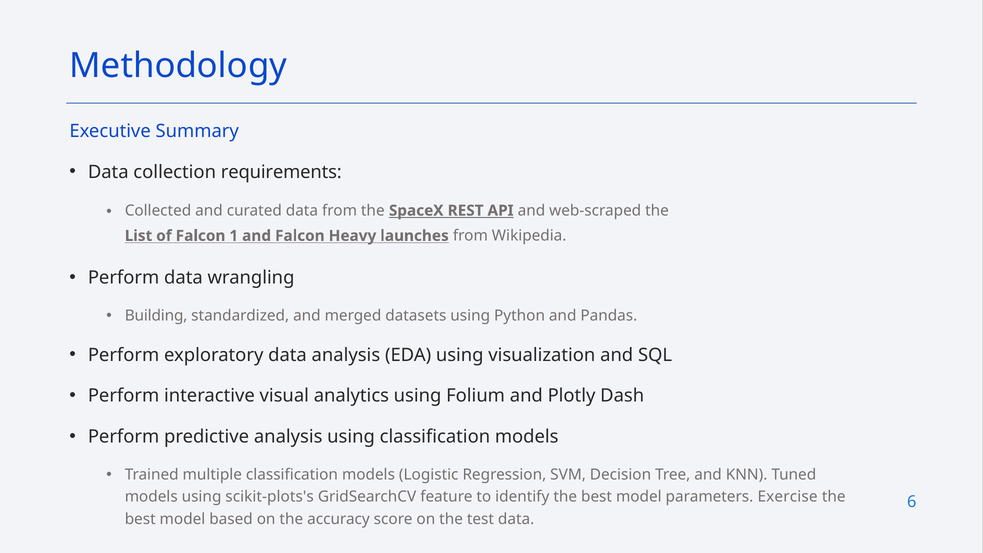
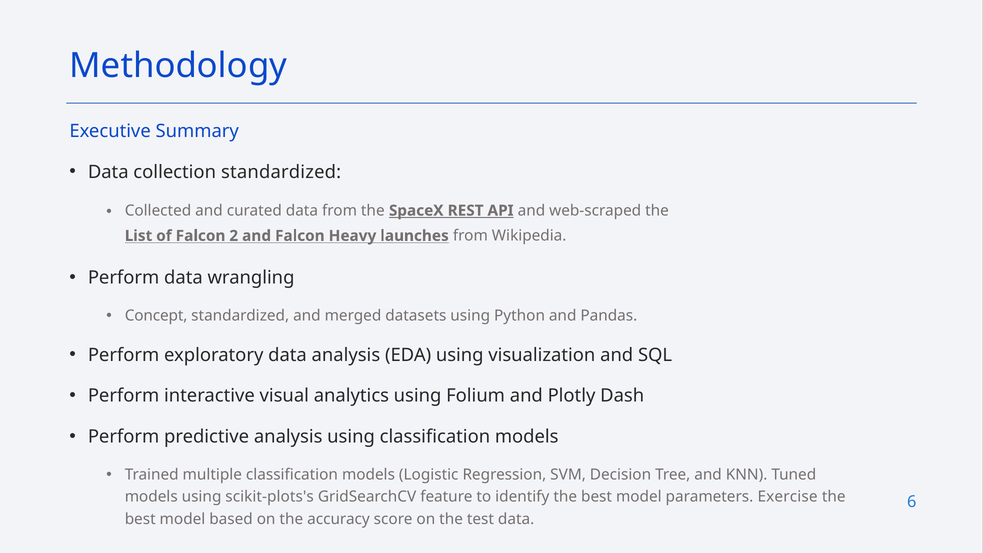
collection requirements: requirements -> standardized (281, 172)
1: 1 -> 2 (234, 236)
Building: Building -> Concept (156, 316)
